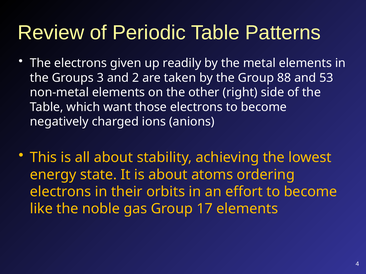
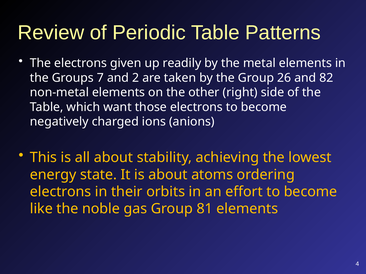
3: 3 -> 7 (100, 78)
88: 88 -> 26 (284, 78)
53: 53 -> 82 (326, 78)
17: 17 -> 81 (205, 209)
